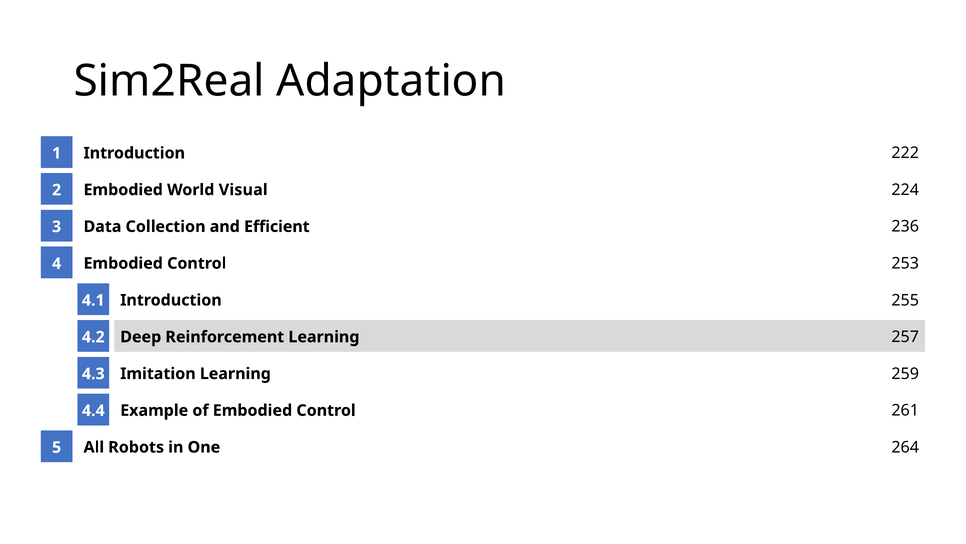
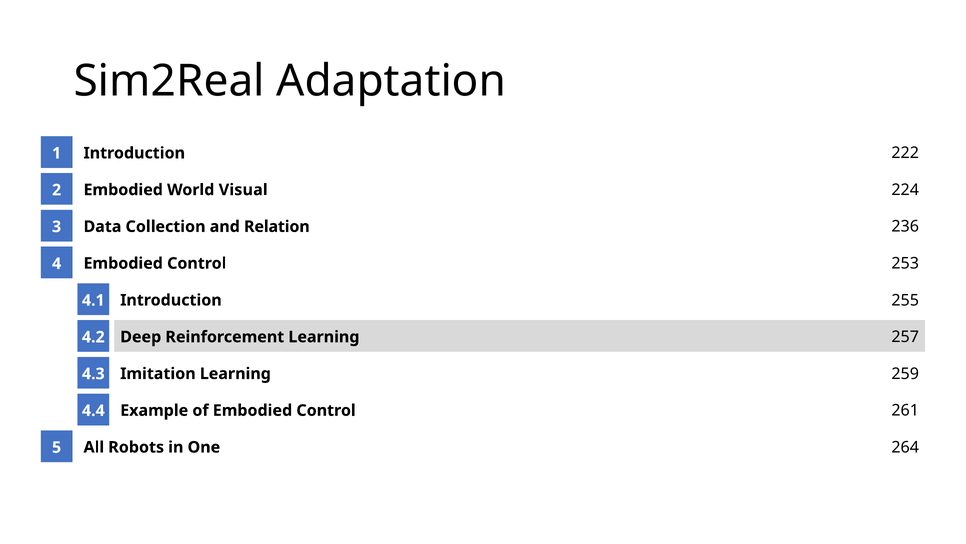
Efficient: Efficient -> Relation (277, 226)
